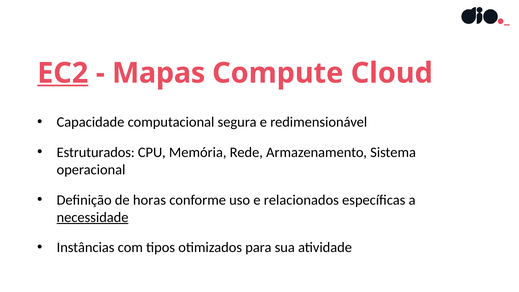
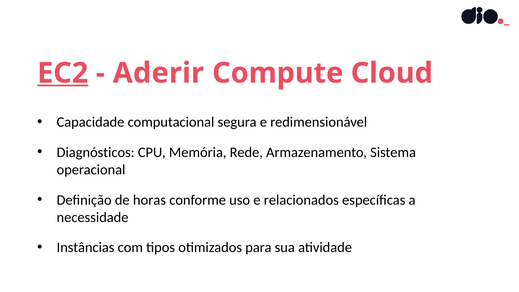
Mapas: Mapas -> Aderir (158, 73)
Estruturados: Estruturados -> Diagnósticos (96, 152)
necessidade underline: present -> none (93, 217)
